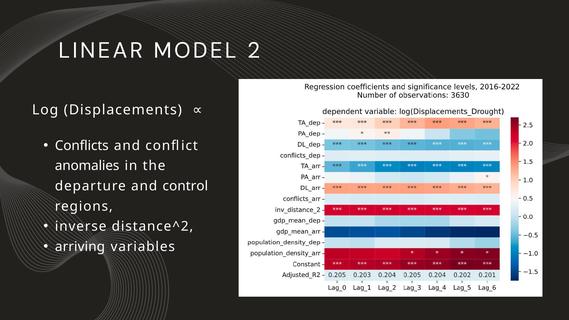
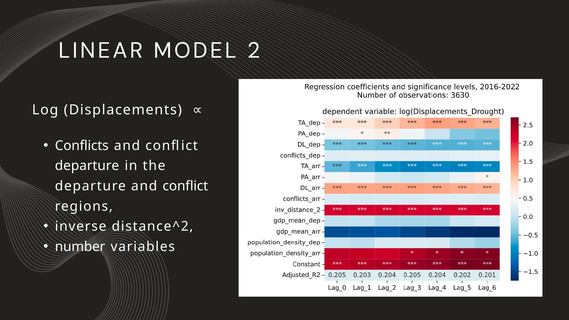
anomalies: anomalies -> departure (87, 166)
departure and control: control -> conflict (185, 186)
arriving: arriving -> number (80, 247)
